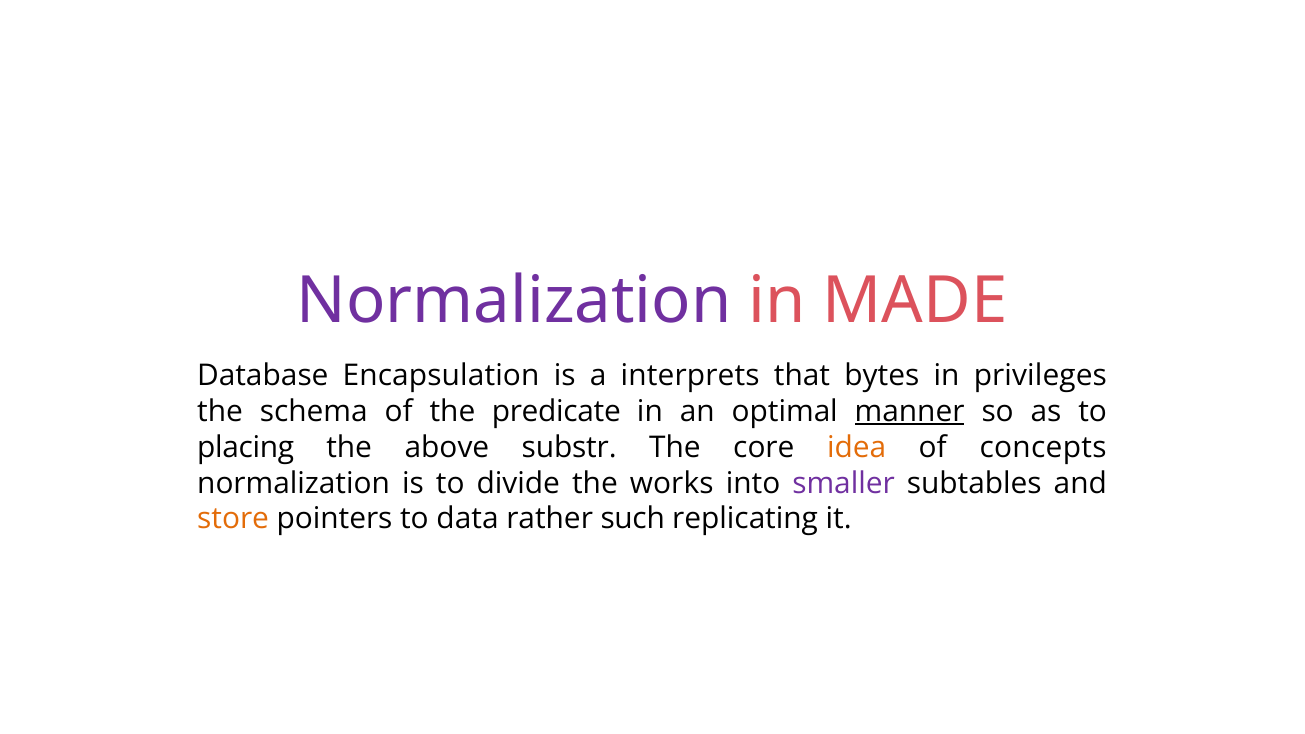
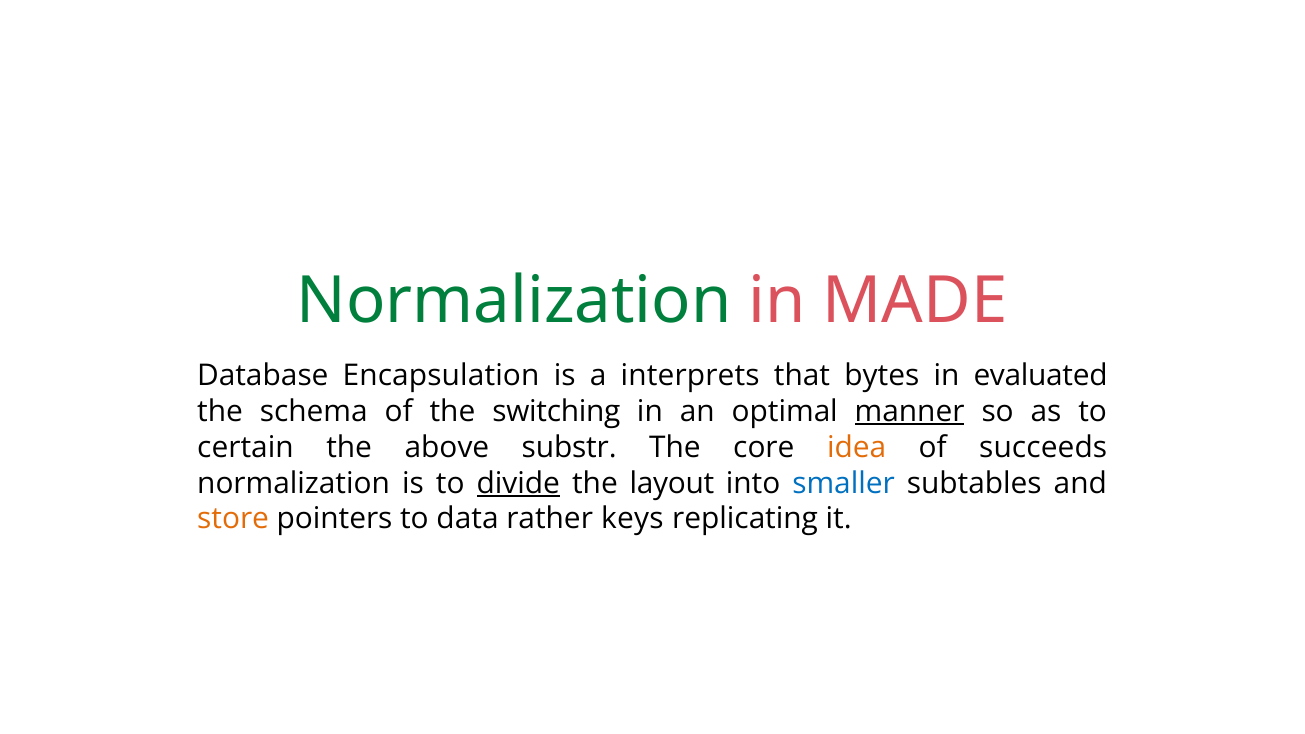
Normalization colour: purple -> green (514, 301)
privileges: privileges -> evaluated (1041, 376)
predicate: predicate -> switching (556, 412)
placing: placing -> certain (245, 447)
concepts: concepts -> succeeds (1043, 447)
divide underline: none -> present (518, 483)
works: works -> layout (672, 483)
smaller colour: purple -> blue (844, 483)
such: such -> keys (632, 519)
